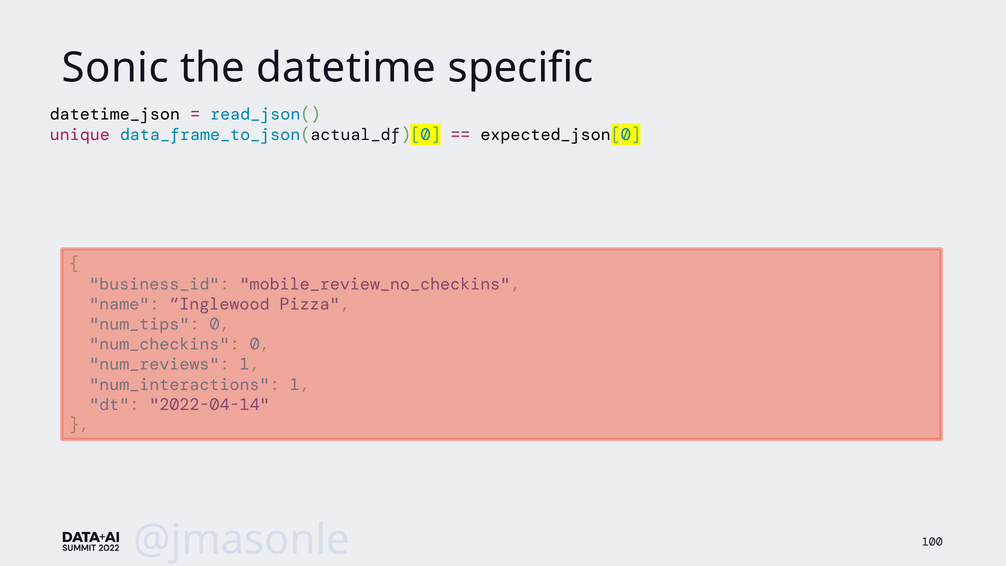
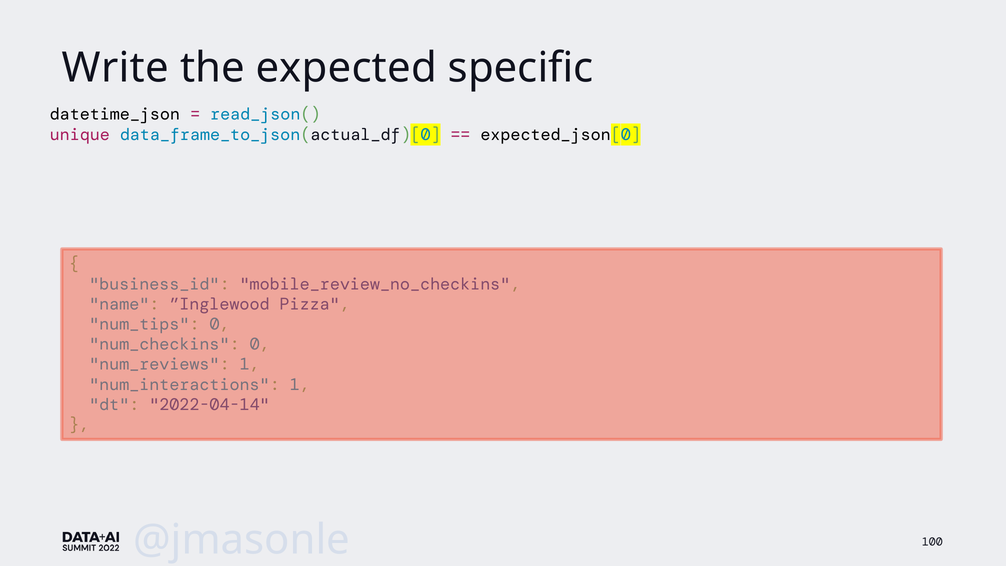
Sonic: Sonic -> Write (115, 68)
datetime: datetime -> expected (346, 68)
